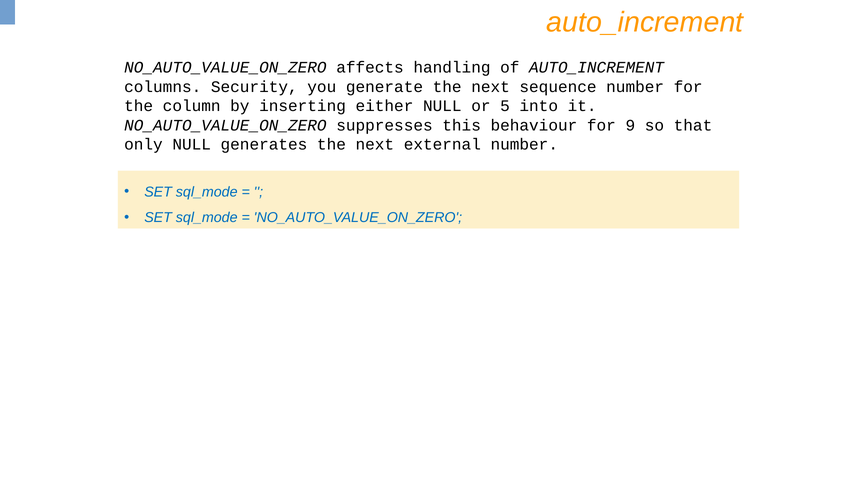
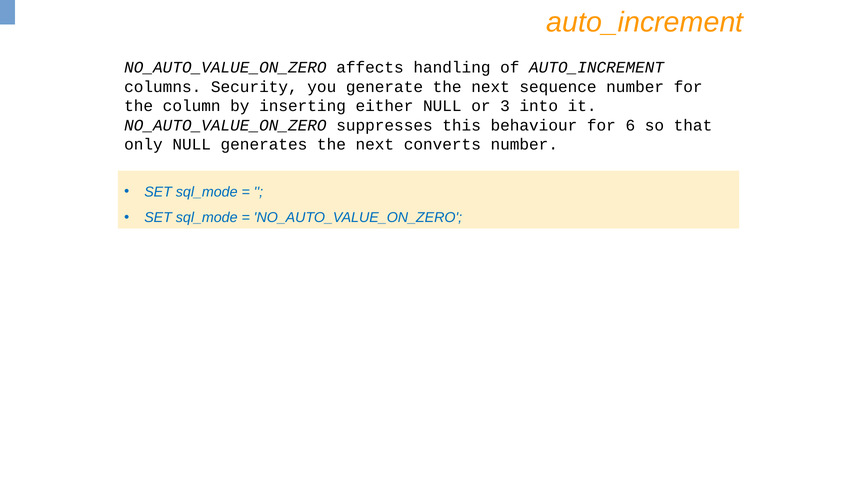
5: 5 -> 3 (505, 106)
9: 9 -> 6 (630, 125)
external: external -> converts (442, 145)
